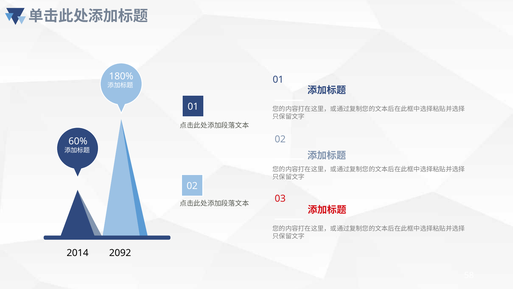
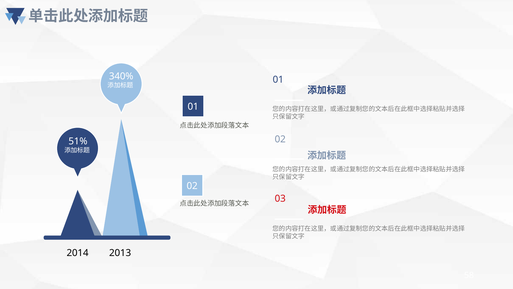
180%: 180% -> 340% (121, 76)
60%: 60% -> 51% (78, 141)
2092: 2092 -> 2013 (120, 253)
